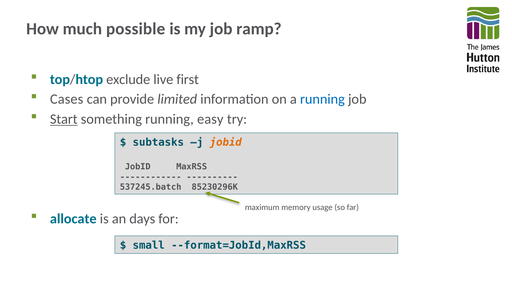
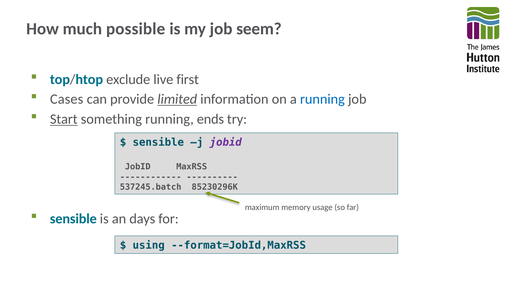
ramp: ramp -> seem (259, 29)
limited underline: none -> present (177, 99)
easy: easy -> ends (210, 119)
subtasks: subtasks -> sensible (158, 142)
jobid colour: orange -> purple (226, 142)
allocate: allocate -> sensible (73, 219)
small: small -> using (149, 245)
